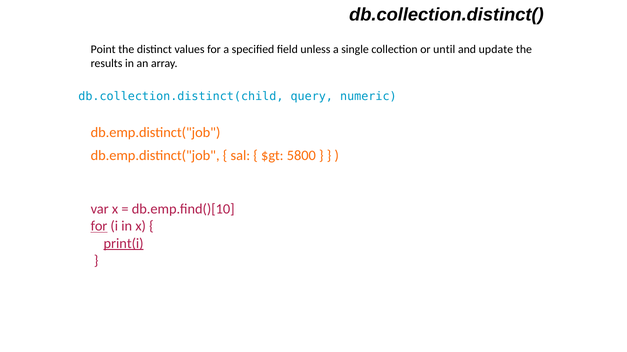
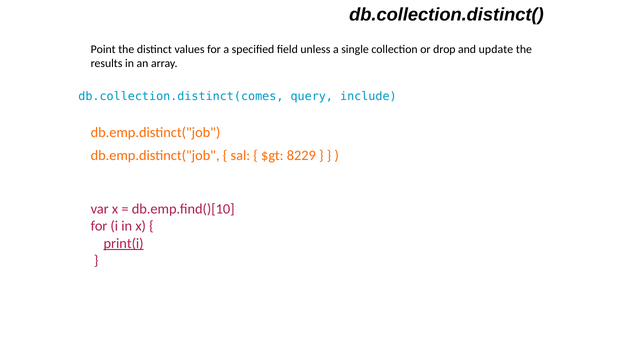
until: until -> drop (444, 49)
db.collection.distinct(child: db.collection.distinct(child -> db.collection.distinct(comes (181, 96)
numeric: numeric -> include (368, 96)
5800: 5800 -> 8229 (301, 156)
for underline: present -> none (99, 227)
